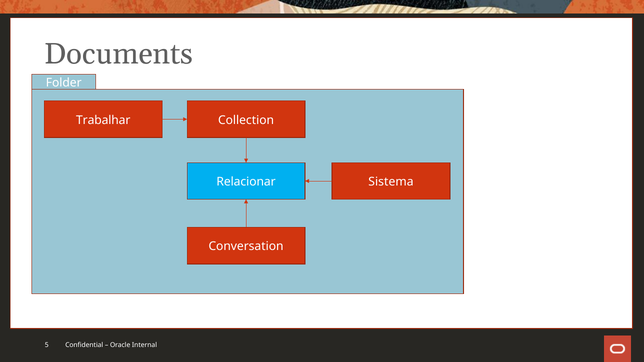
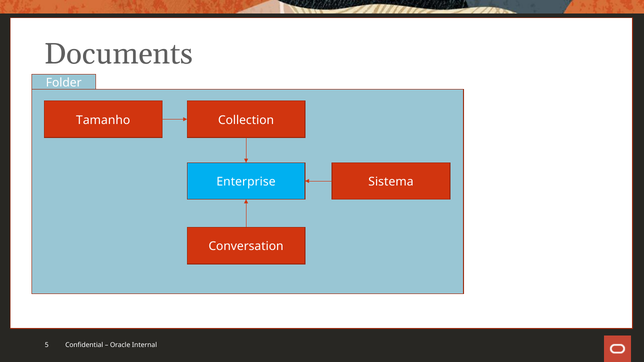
Trabalhar: Trabalhar -> Tamanho (103, 120)
Relacionar: Relacionar -> Enterprise (246, 182)
